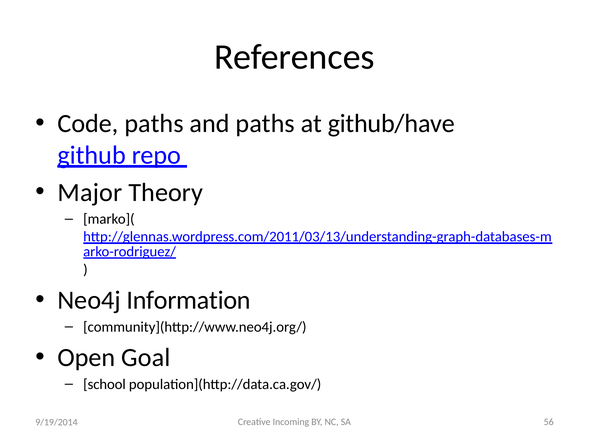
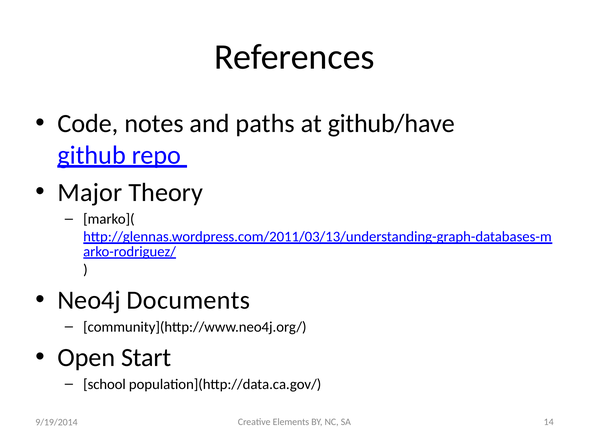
Code paths: paths -> notes (154, 124)
Information: Information -> Documents (188, 300)
Goal: Goal -> Start (146, 357)
Incoming: Incoming -> Elements (291, 422)
56: 56 -> 14 (549, 422)
